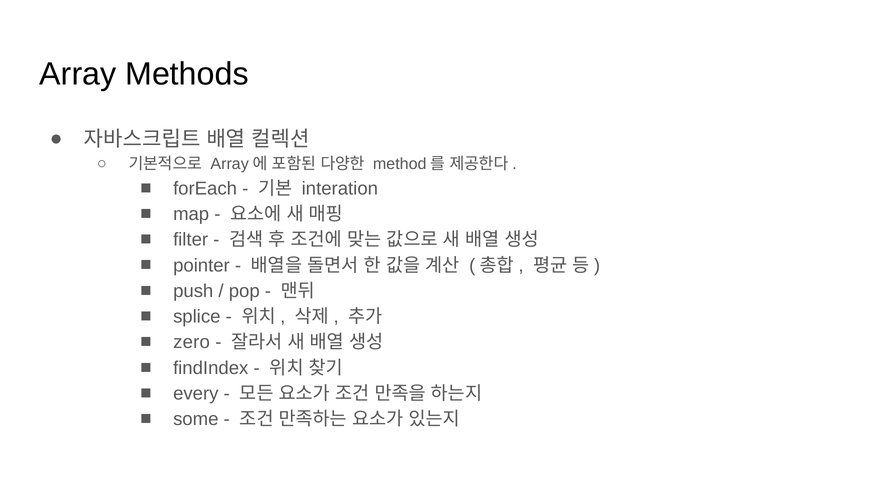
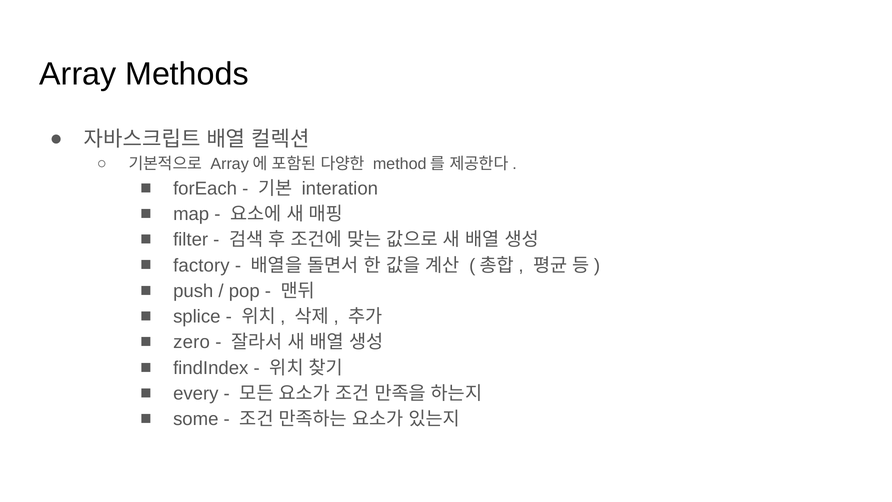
pointer: pointer -> factory (201, 265)
